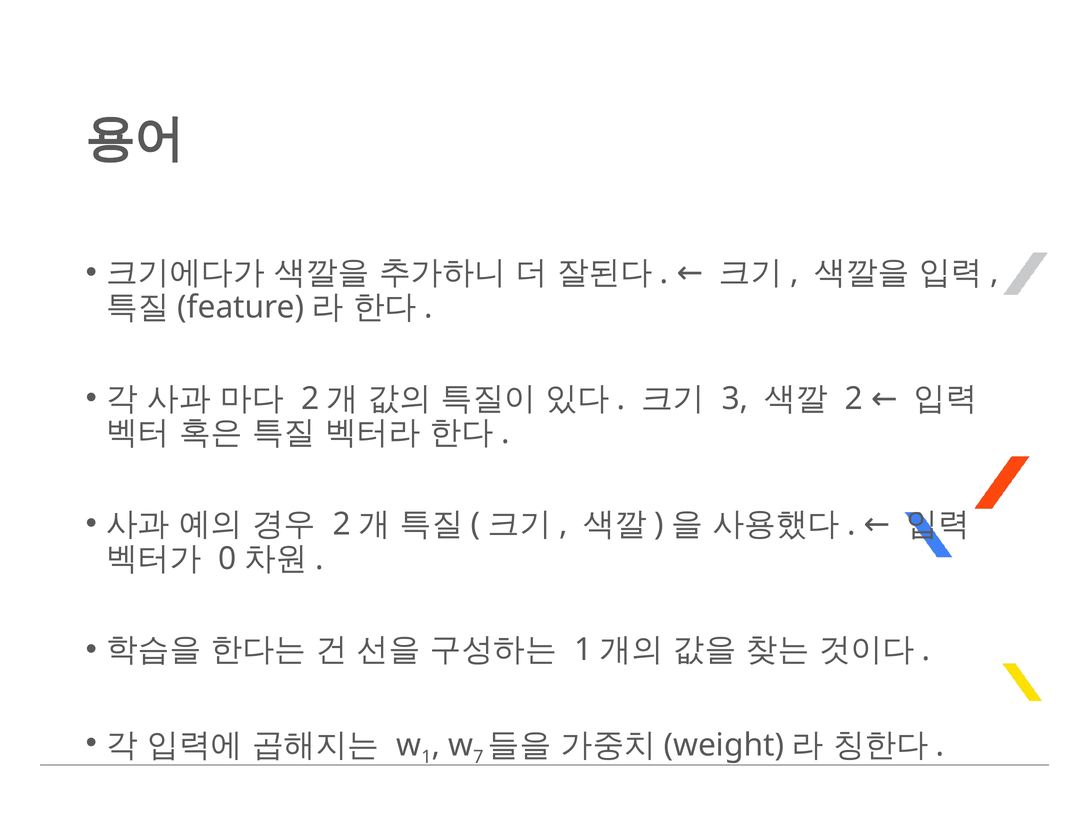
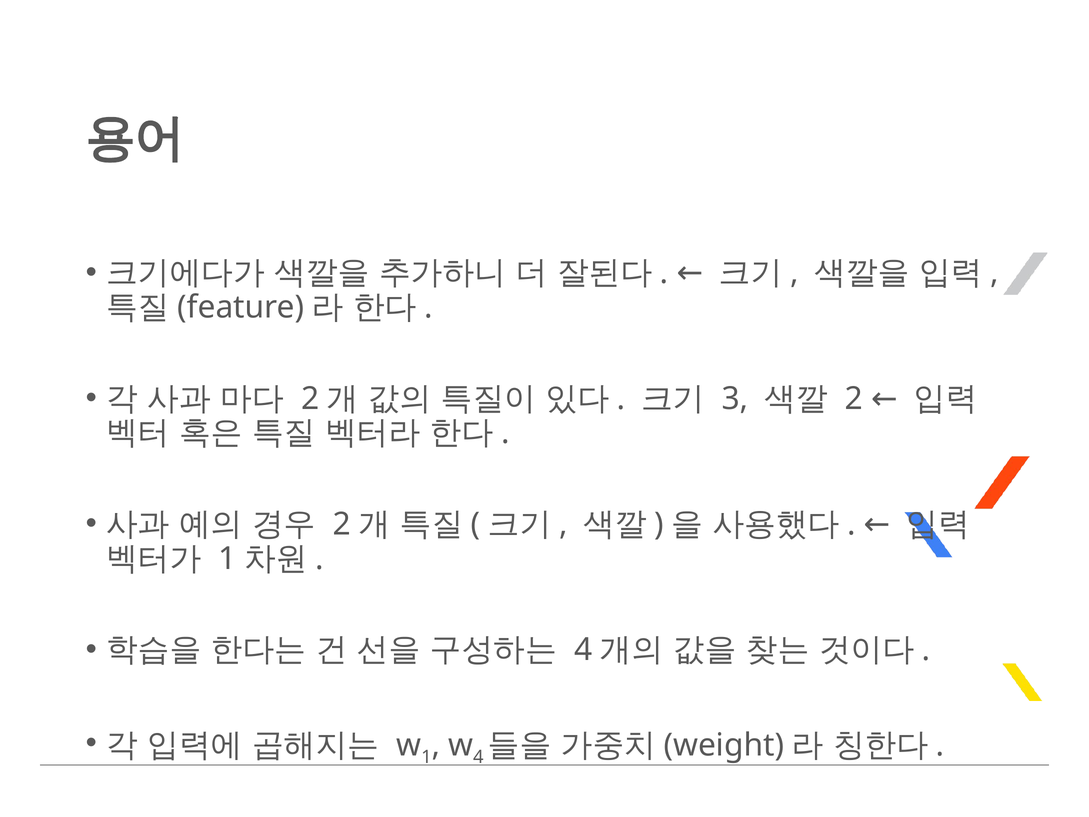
0: 0 -> 1 (228, 558)
1: 1 -> 4 (583, 650)
7: 7 -> 4 (478, 757)
